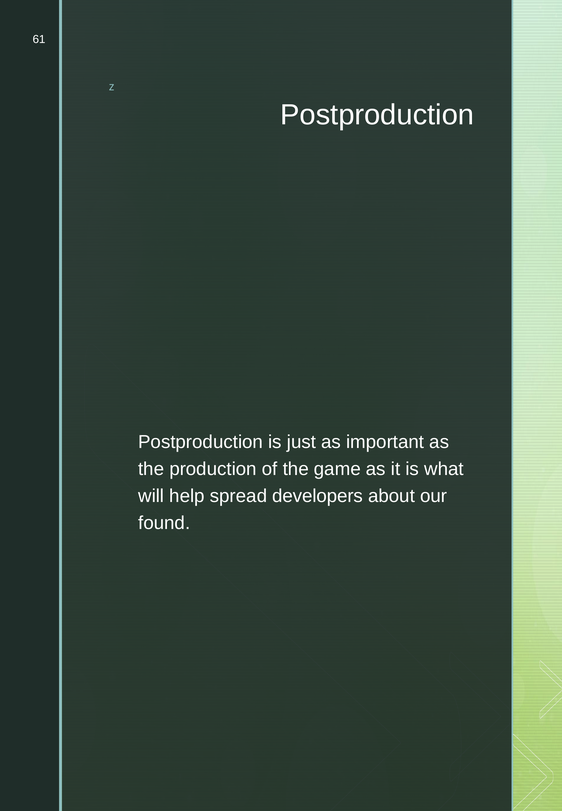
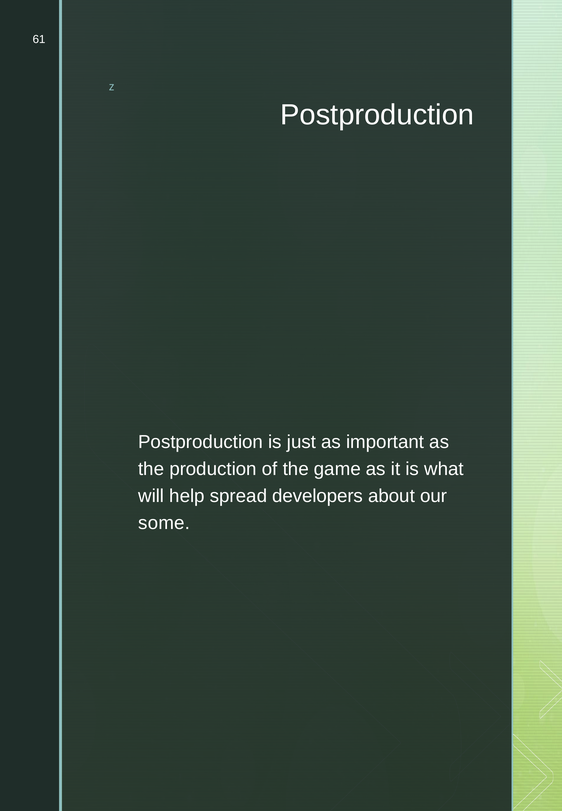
found: found -> some (164, 523)
